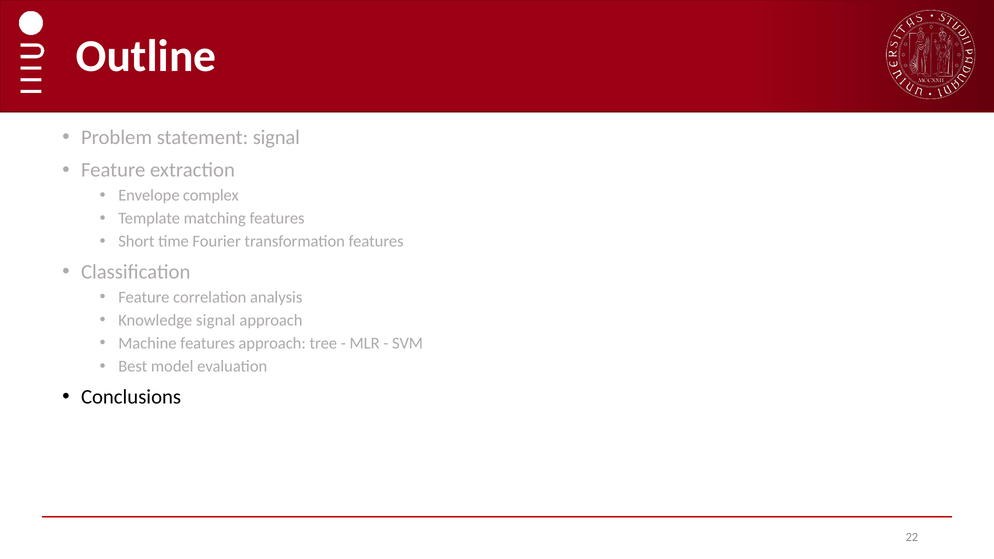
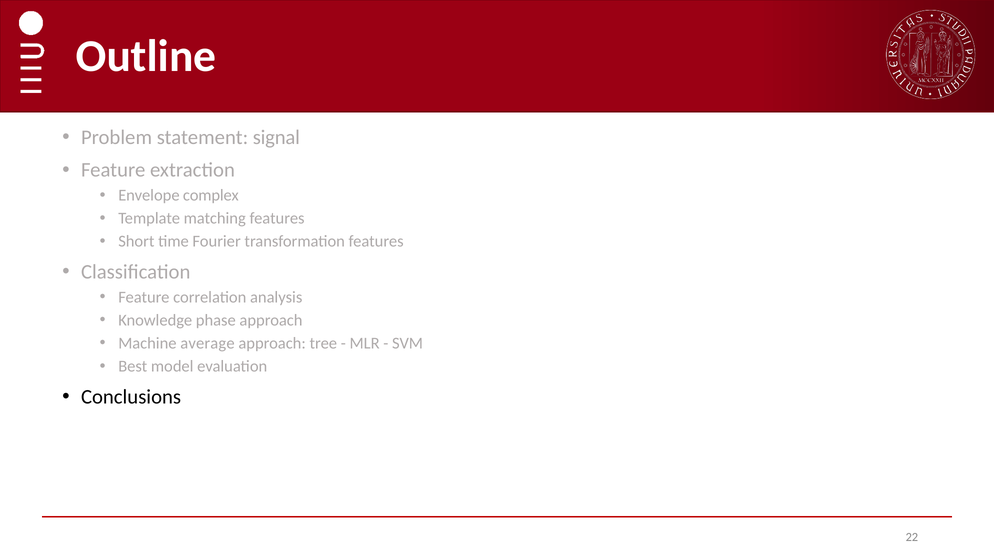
Knowledge signal: signal -> phase (216, 320)
Machine features: features -> average (207, 343)
